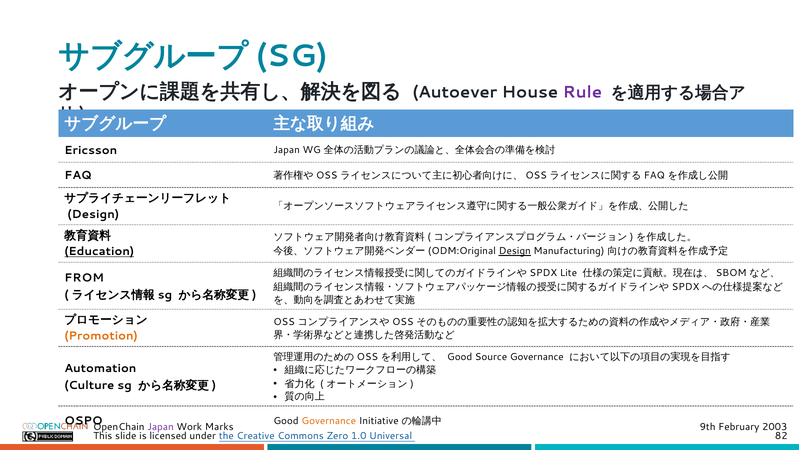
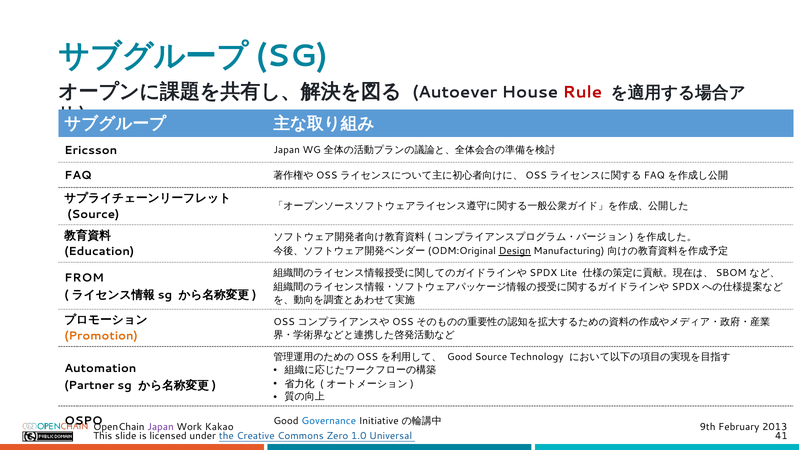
Rule colour: purple -> red (582, 92)
Design: Design -> Source (93, 214)
Education underline: present -> none (99, 251)
Source Governance: Governance -> Technology (537, 357)
Culture: Culture -> Partner (89, 385)
Governance colour: orange -> blue (329, 420)
Marks: Marks -> Kakao (219, 426)
2003: 2003 -> 2013 (775, 427)
82: 82 -> 41 (781, 436)
